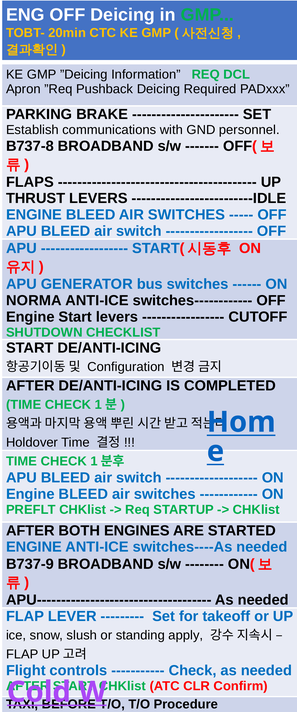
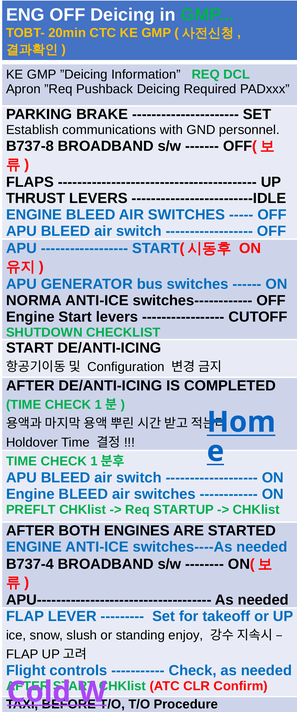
B737-9: B737-9 -> B737-4 (30, 563)
apply: apply -> enjoy (186, 634)
